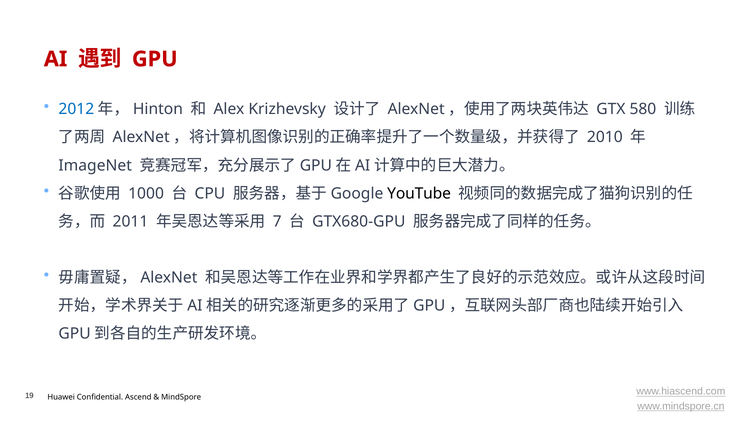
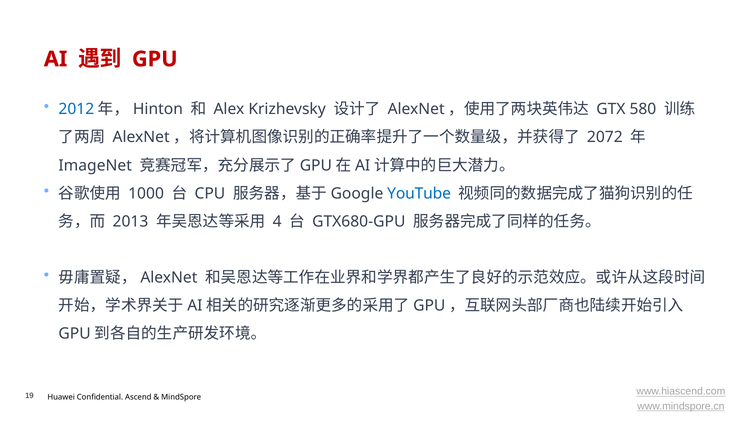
2010: 2010 -> 2072 (605, 137)
YouTube colour: black -> blue (419, 194)
2011: 2011 -> 2013 (130, 222)
7: 7 -> 4 (277, 222)
